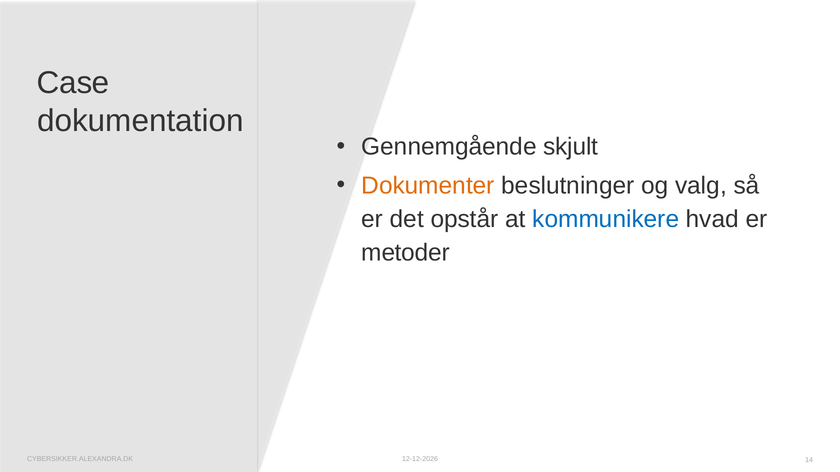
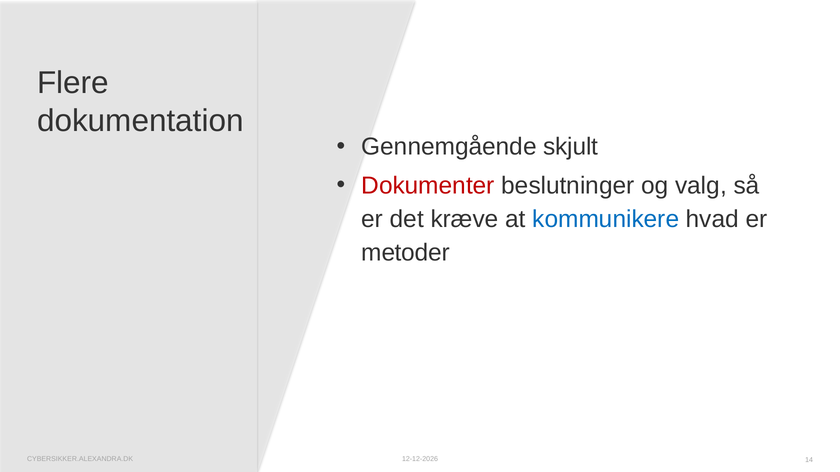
Case: Case -> Flere (73, 83)
Dokumenter colour: orange -> red (428, 186)
opstår: opstår -> kræve (465, 219)
